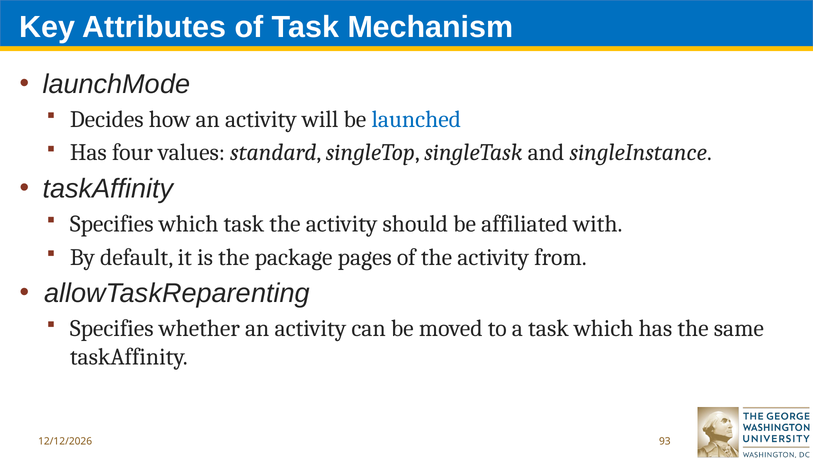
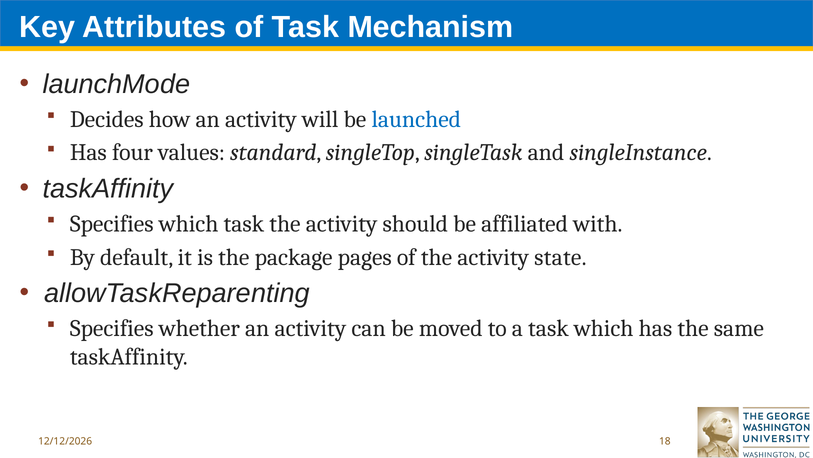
from: from -> state (560, 257)
93: 93 -> 18 (665, 441)
